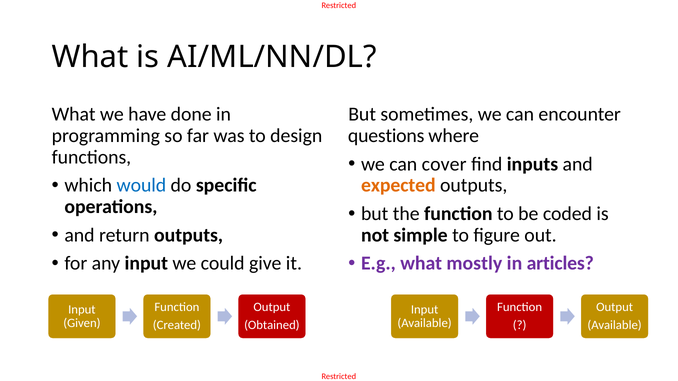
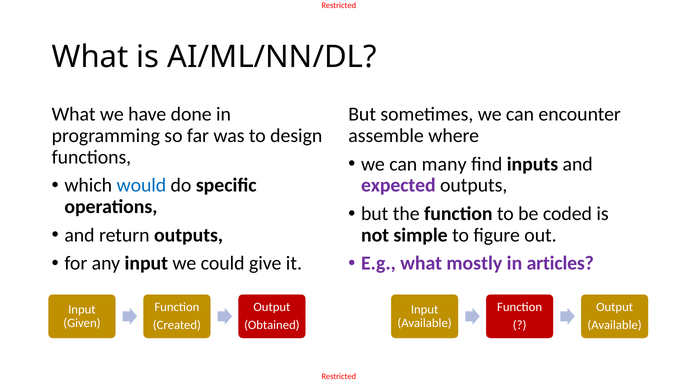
questions: questions -> assemble (386, 136)
cover: cover -> many (444, 164)
expected colour: orange -> purple (398, 186)
